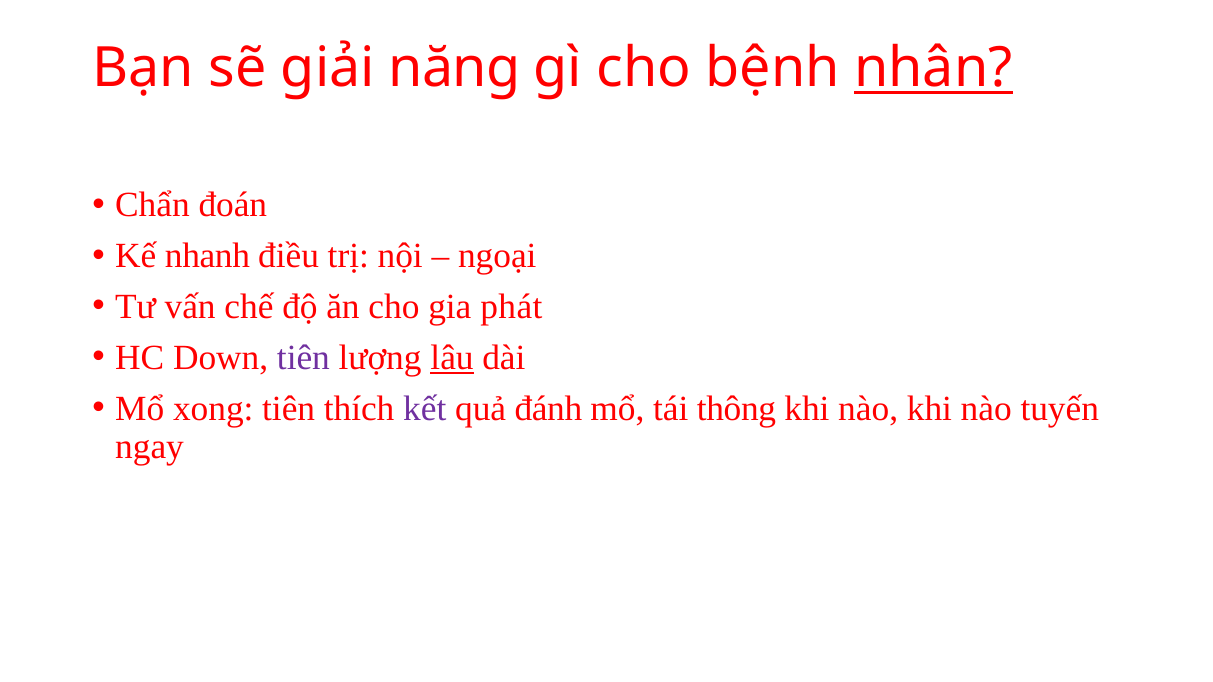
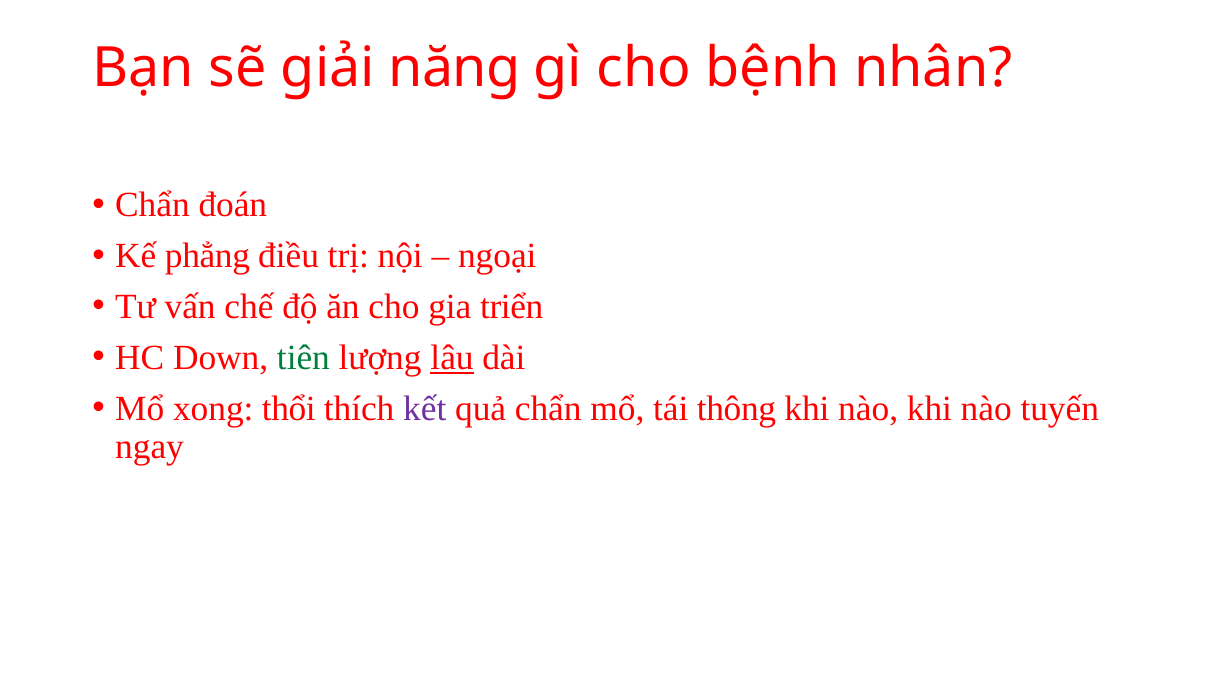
nhân underline: present -> none (933, 69)
nhanh: nhanh -> phẳng (207, 256)
phát: phát -> triển (512, 307)
tiên colour: purple -> green (303, 358)
xong tiên: tiên -> thổi (289, 409)
quả đánh: đánh -> chẩn (548, 409)
